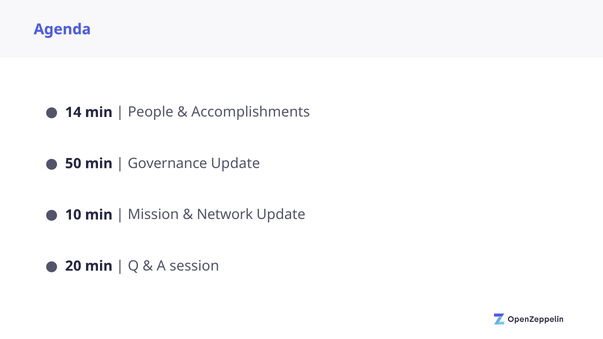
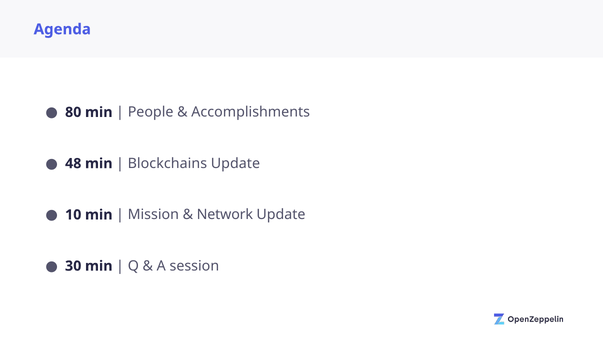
14: 14 -> 80 (73, 112)
50: 50 -> 48 (73, 164)
Governance: Governance -> Blockchains (167, 164)
20: 20 -> 30 (73, 266)
